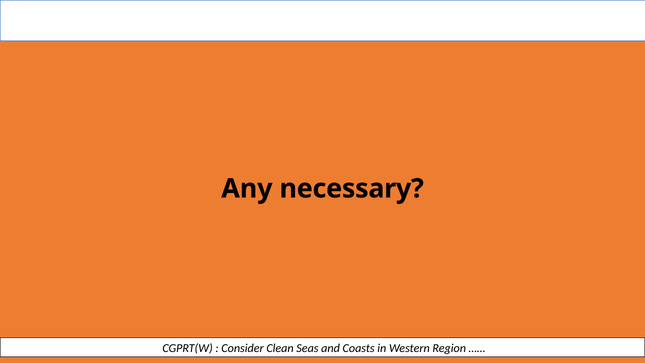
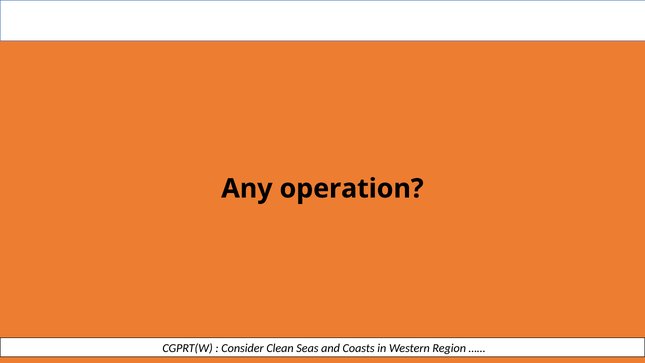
necessary: necessary -> operation (352, 189)
